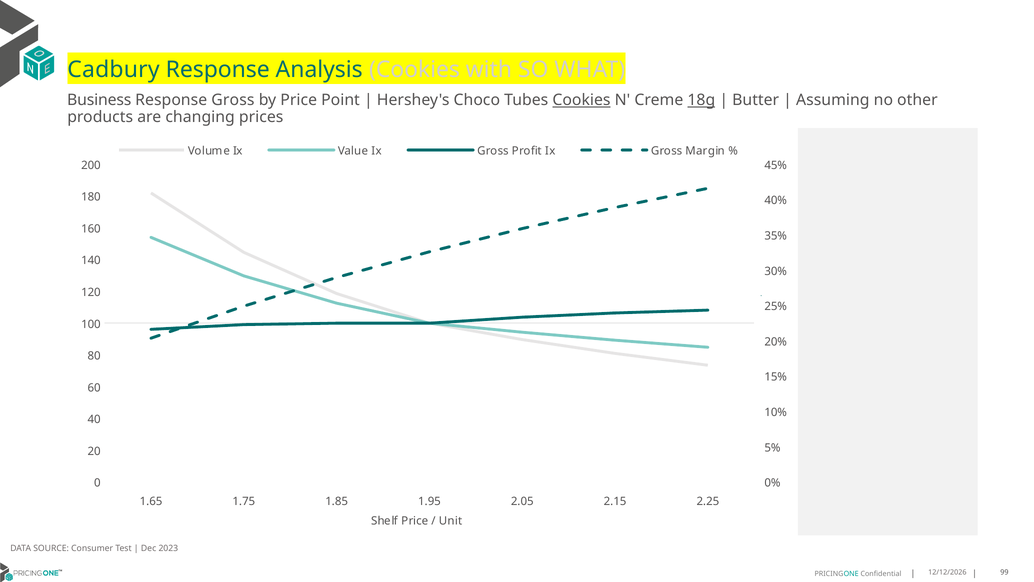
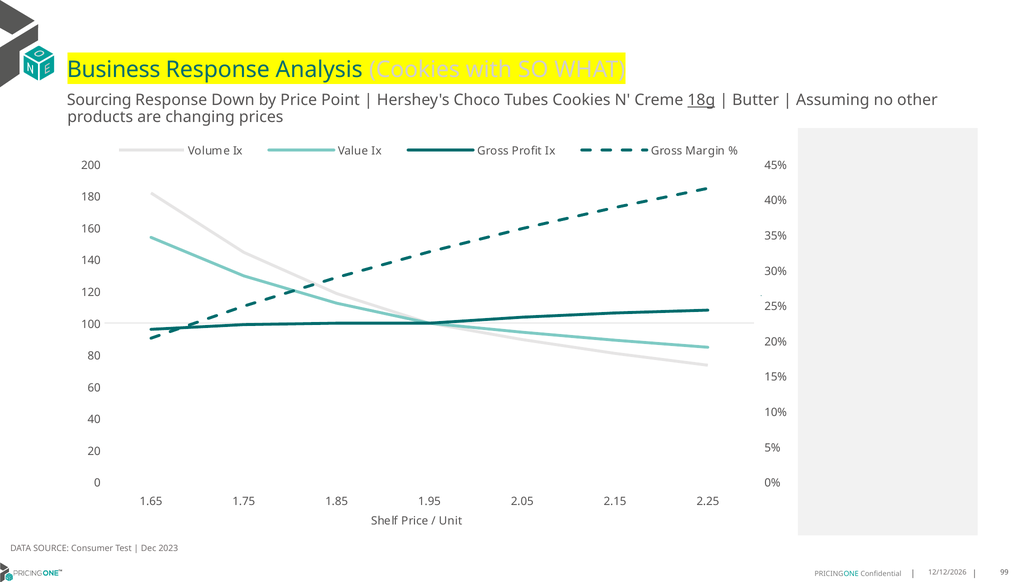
Cadbury: Cadbury -> Business (114, 69)
Business: Business -> Sourcing (99, 100)
Response Gross: Gross -> Down (233, 100)
Cookies underline: present -> none (581, 100)
